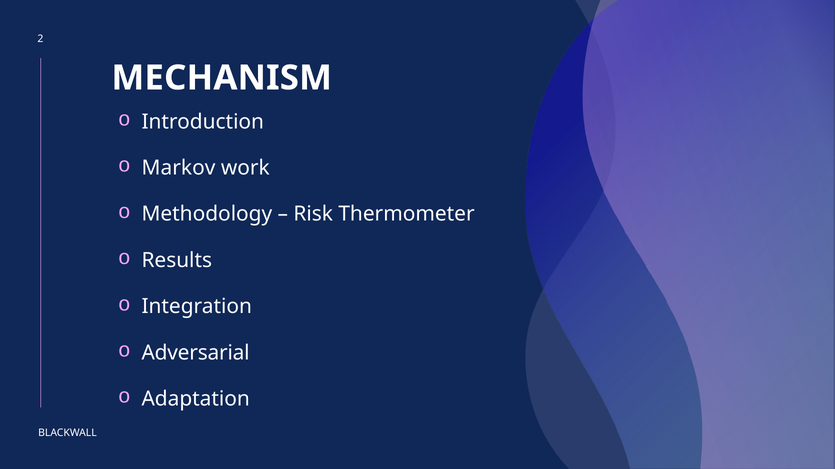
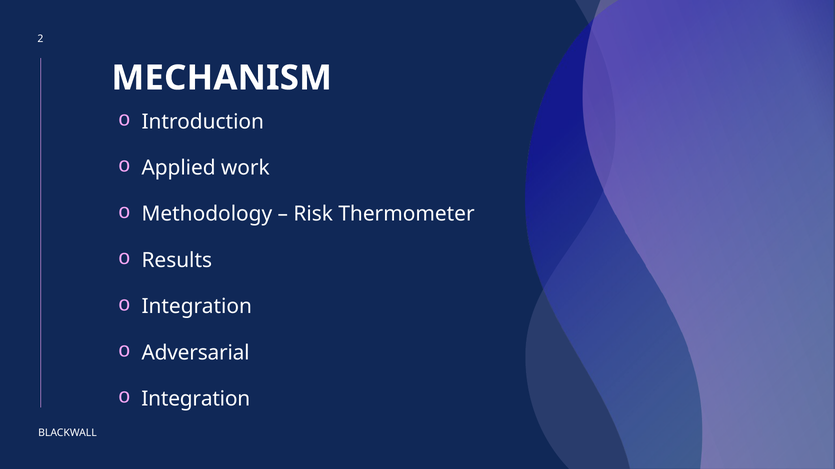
Markov: Markov -> Applied (179, 168)
Adaptation: Adaptation -> Integration (196, 399)
